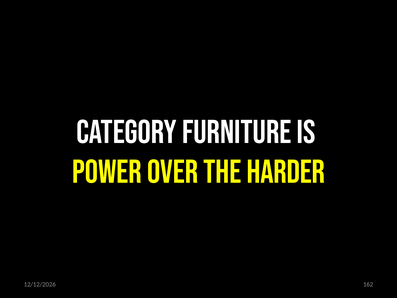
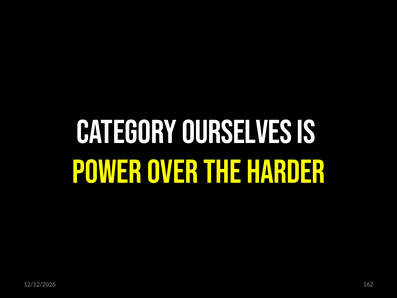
FURNITURE: FURNITURE -> OURSELVES (237, 132)
